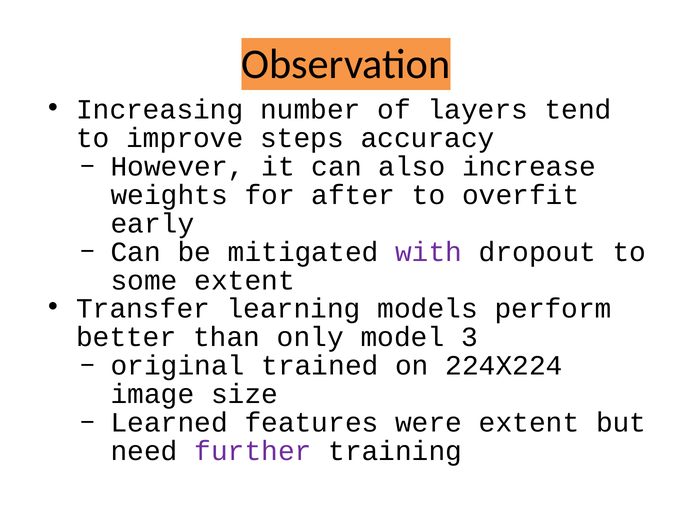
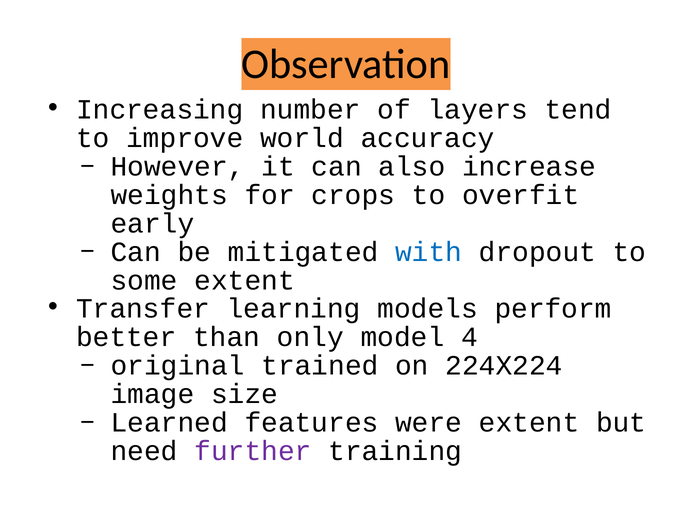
steps: steps -> world (302, 138)
after: after -> crops (353, 195)
with colour: purple -> blue (429, 252)
3: 3 -> 4 (469, 337)
